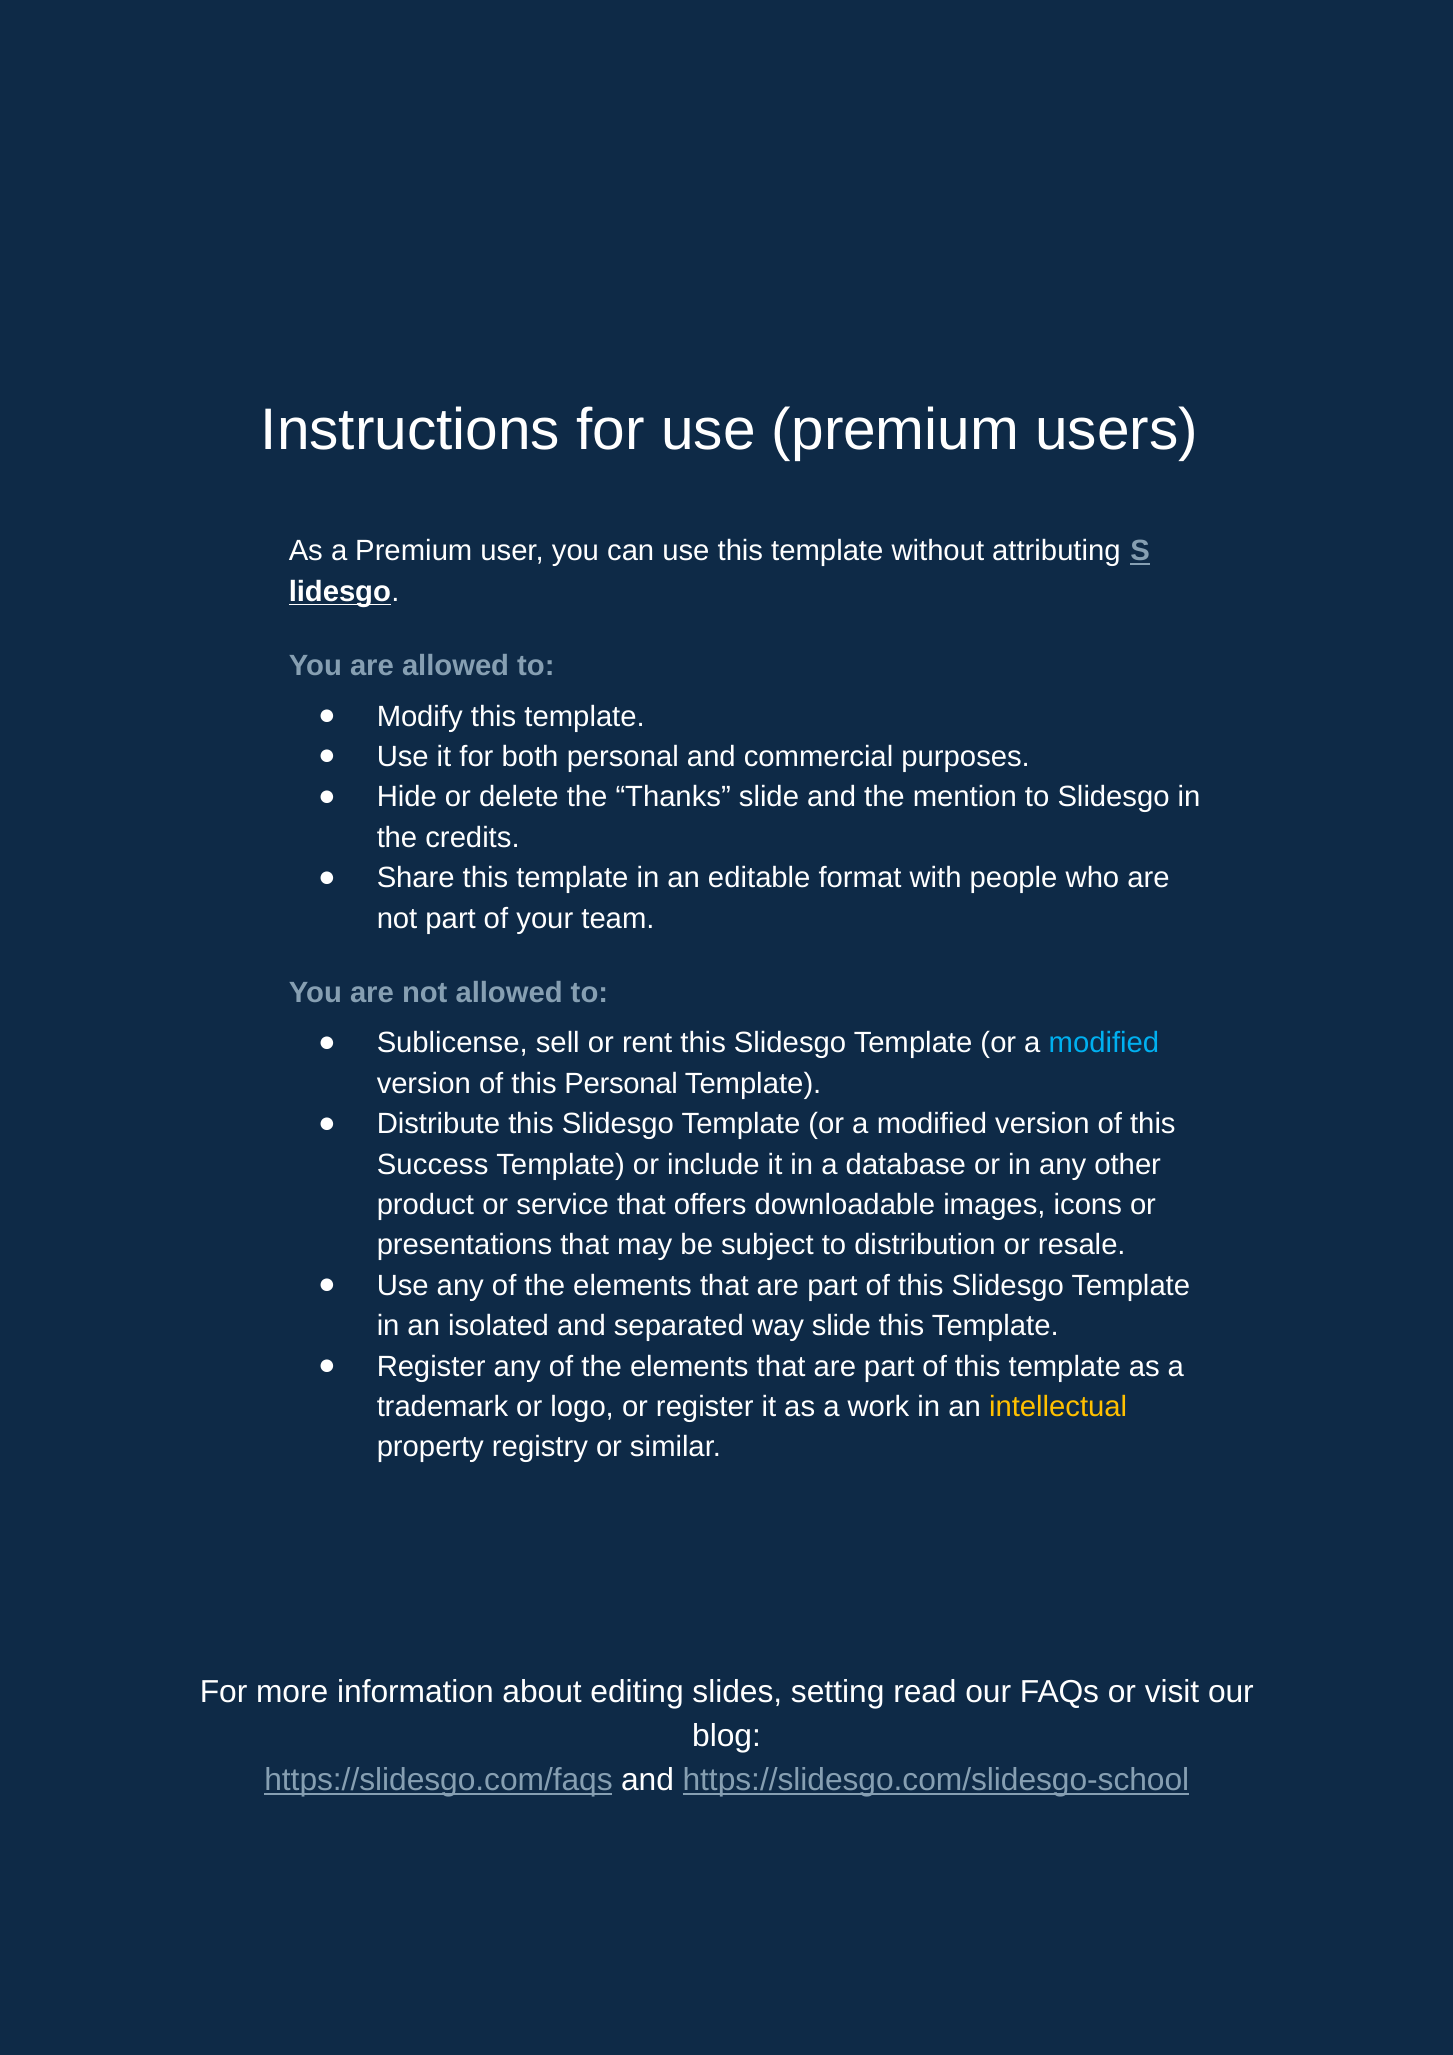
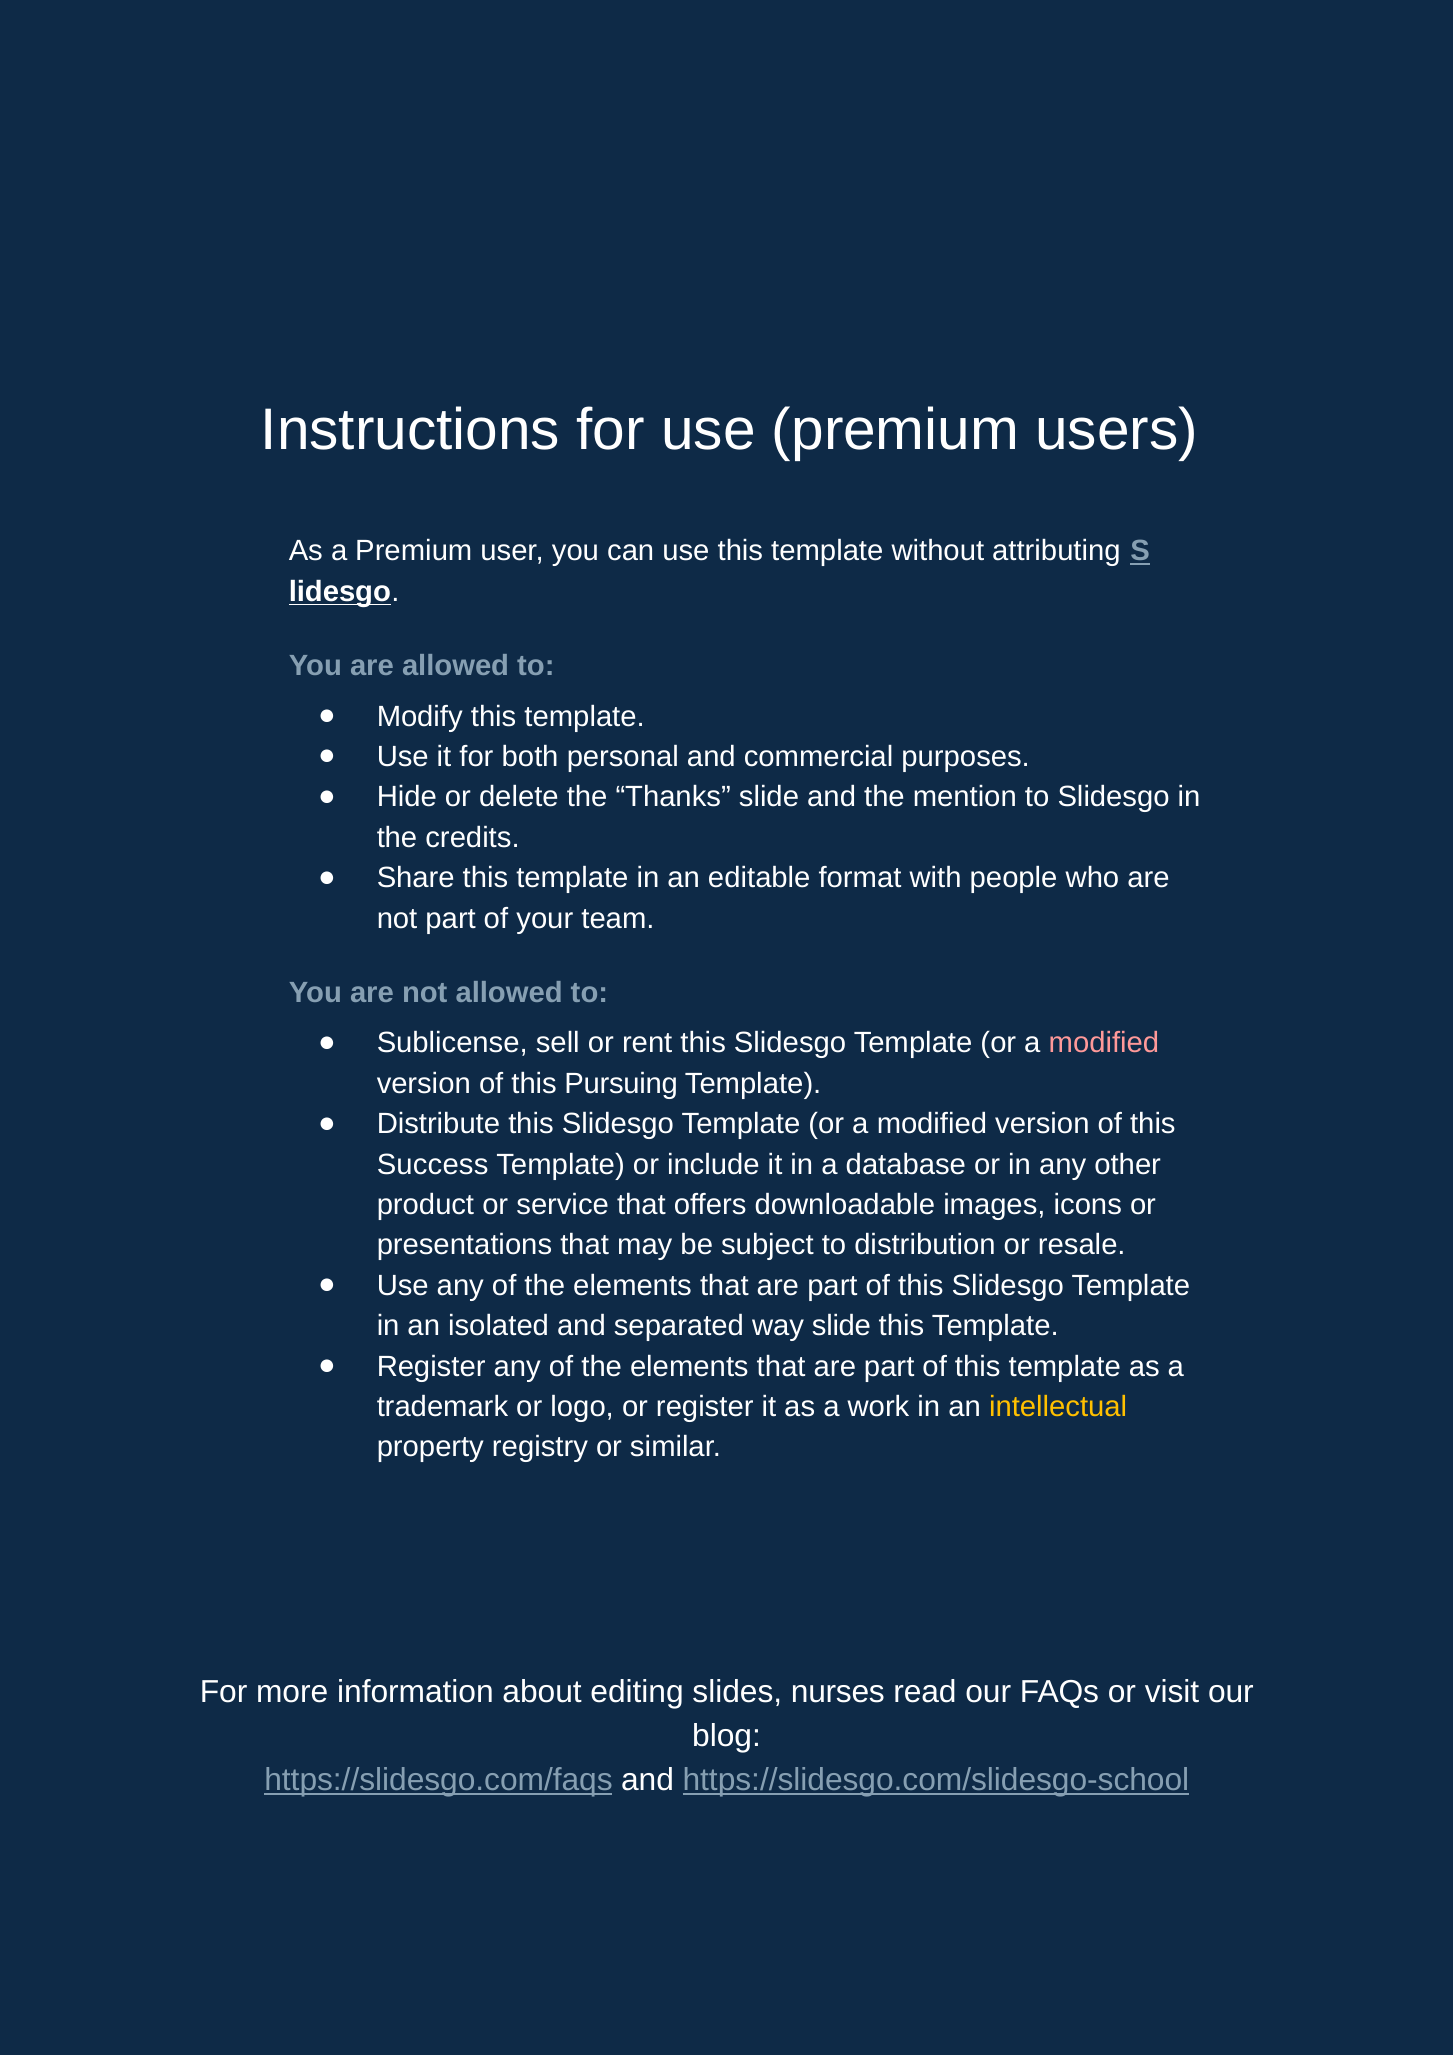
modified colour: light blue -> pink (1104, 1043)
this Personal: Personal -> Pursuing (621, 1084)
setting: setting -> nurses (838, 1692)
